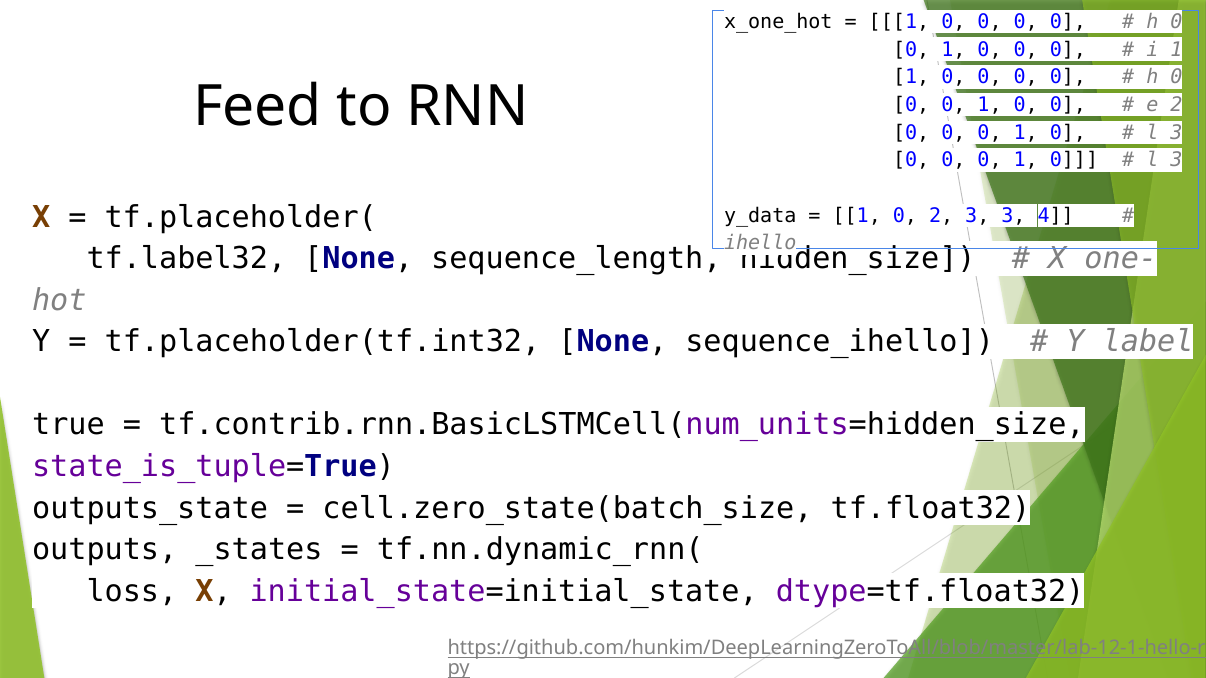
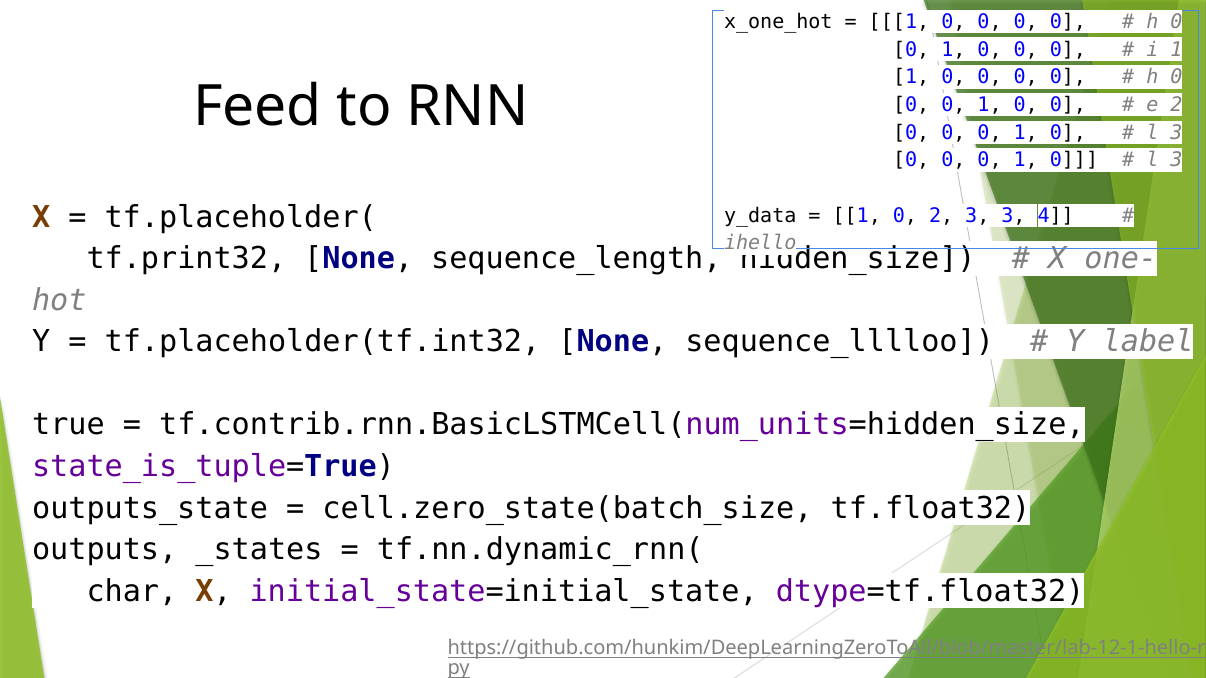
tf.label32: tf.label32 -> tf.print32 (186, 259)
sequence_ihello: sequence_ihello -> sequence_lllloo (840, 342)
loss: loss -> char (132, 592)
